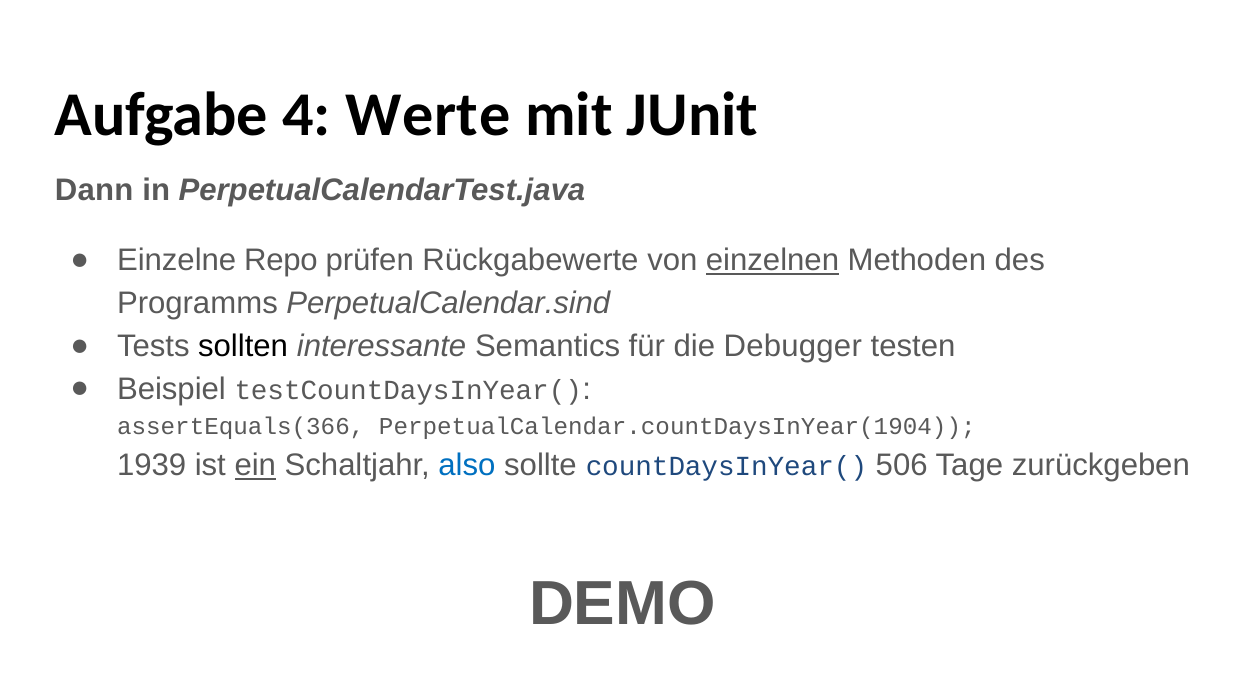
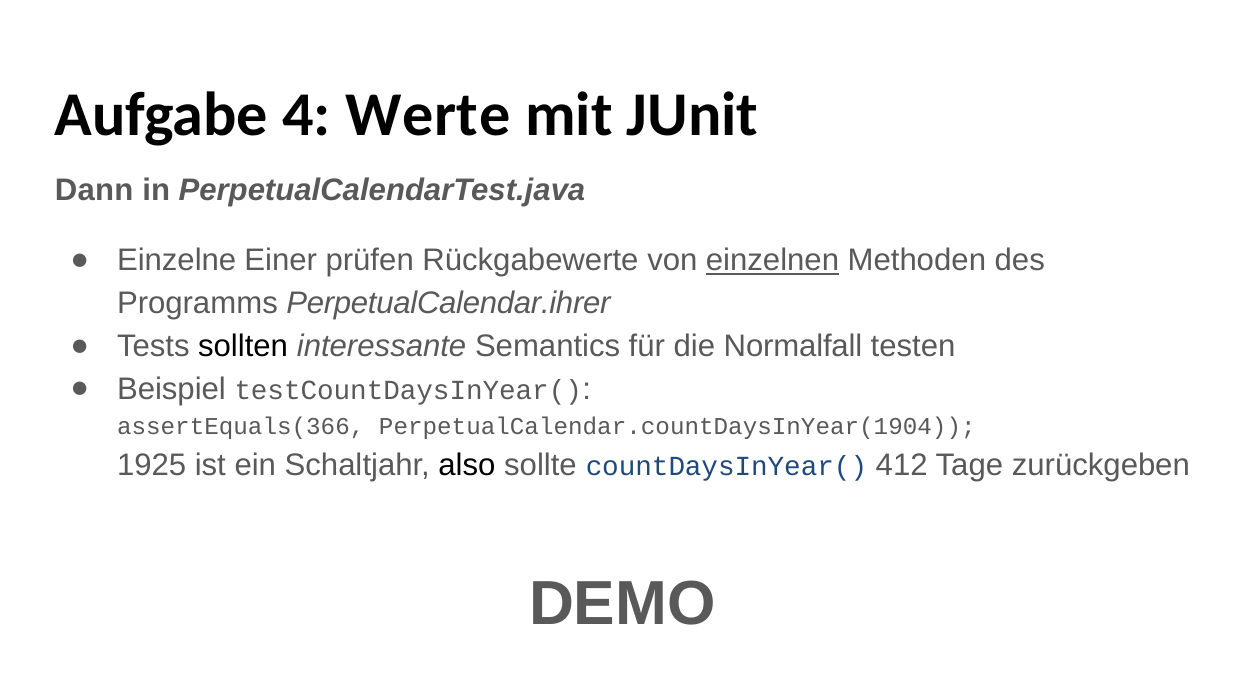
Repo: Repo -> Einer (281, 261)
PerpetualCalendar.sind: PerpetualCalendar.sind -> PerpetualCalendar.ihrer (448, 304)
Debugger: Debugger -> Normalfall (793, 347)
1939: 1939 -> 1925 (152, 466)
ein underline: present -> none (255, 466)
also colour: blue -> black (467, 466)
506: 506 -> 412 (902, 466)
